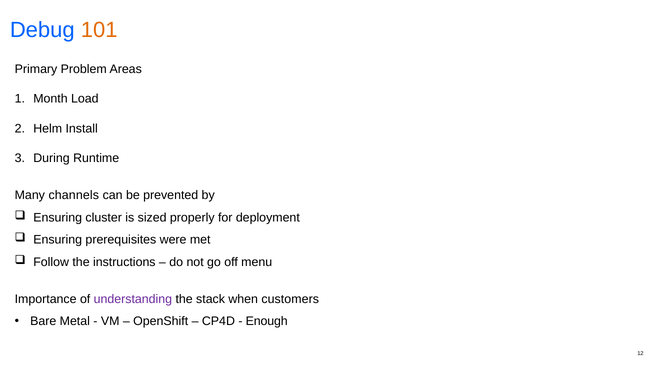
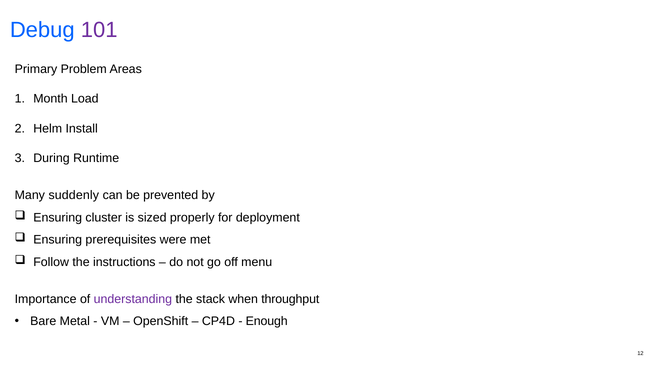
101 colour: orange -> purple (99, 30)
channels: channels -> suddenly (74, 195)
customers: customers -> throughput (290, 299)
